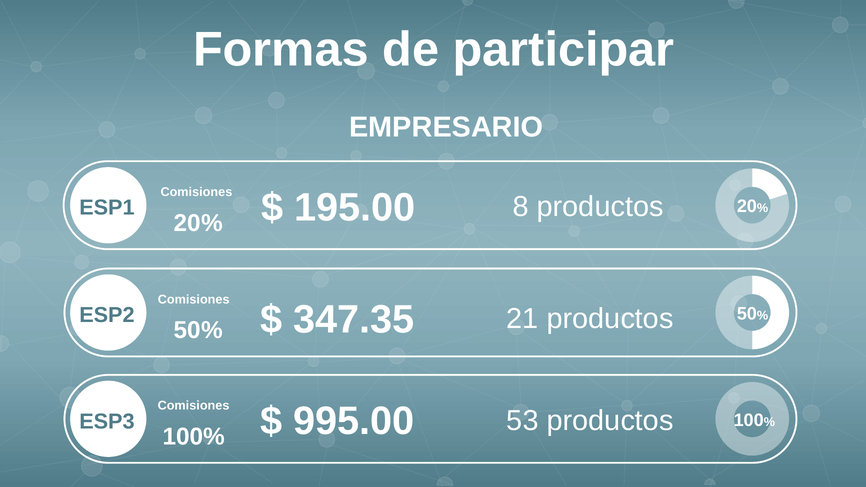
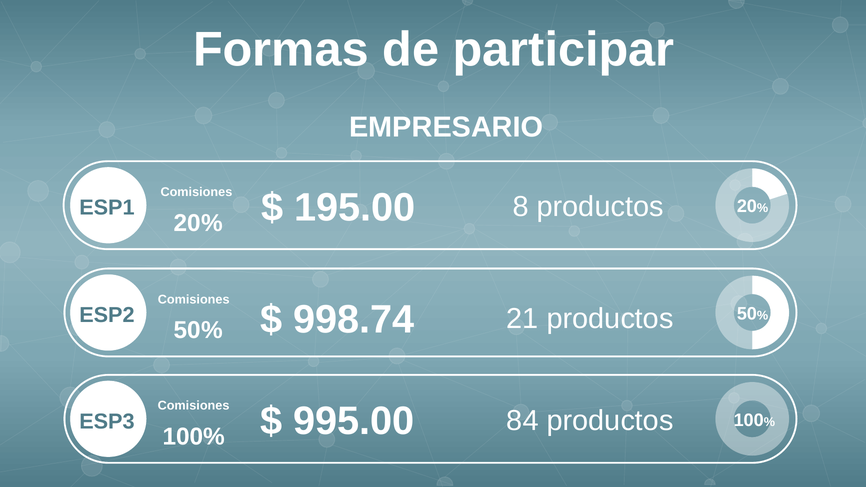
347.35: 347.35 -> 998.74 (354, 320)
53: 53 -> 84 (523, 421)
